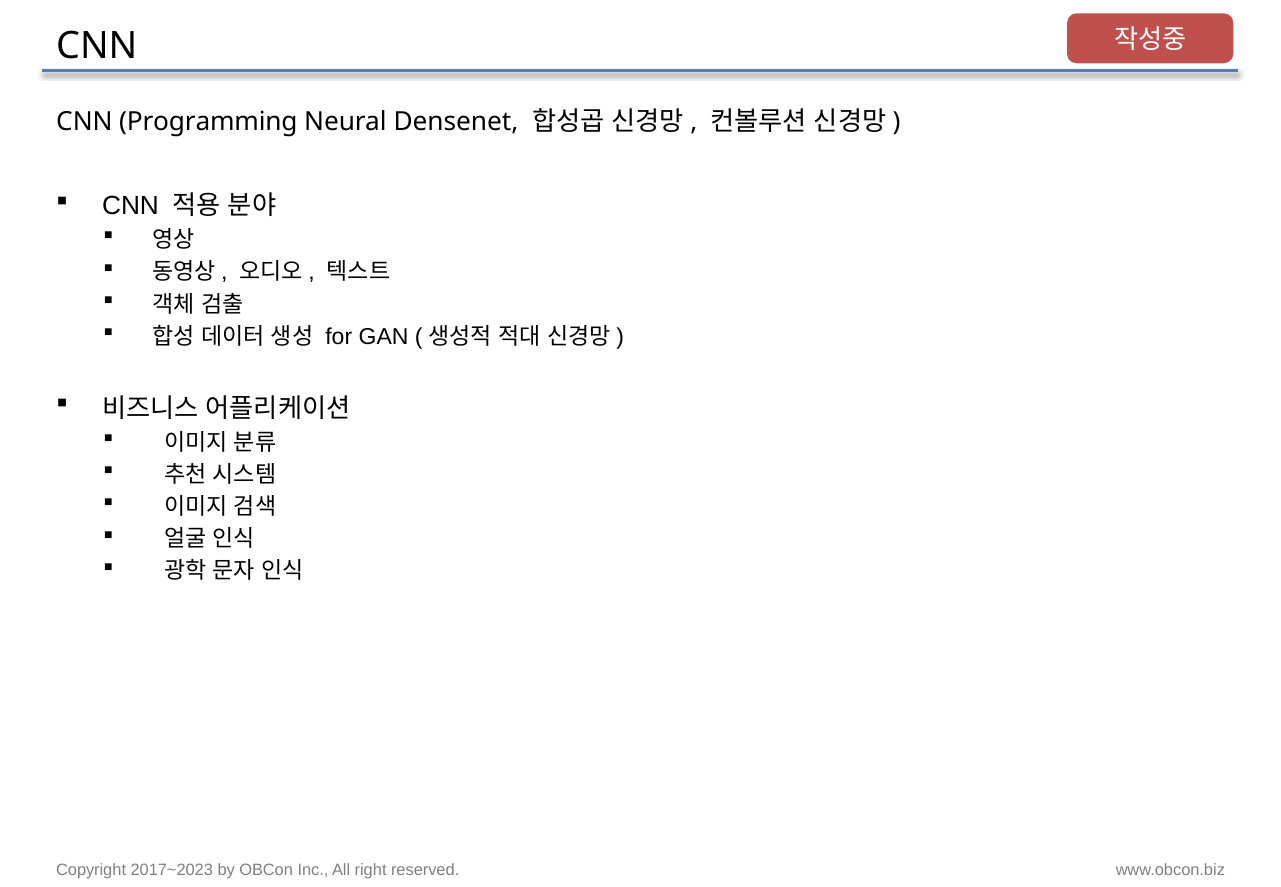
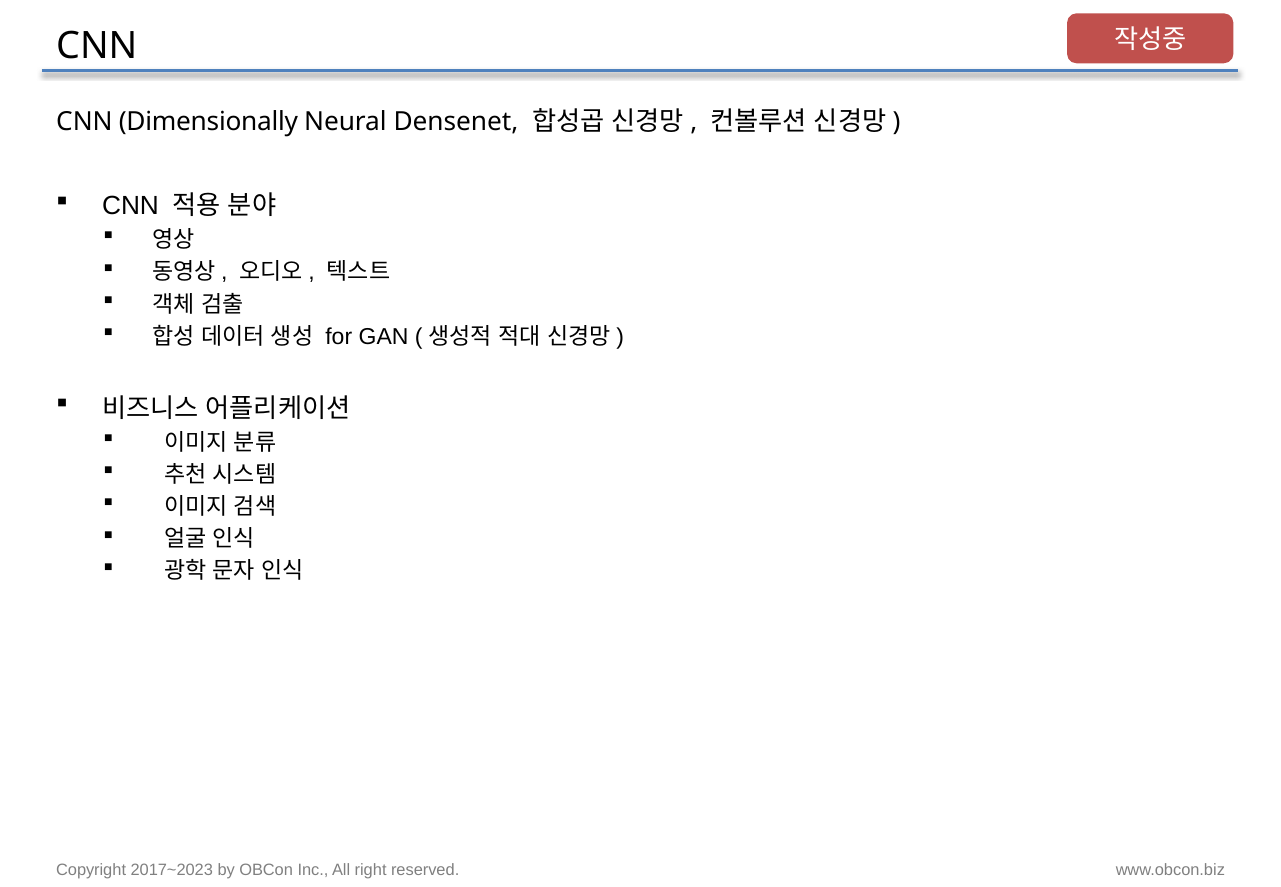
Programming: Programming -> Dimensionally (208, 122)
